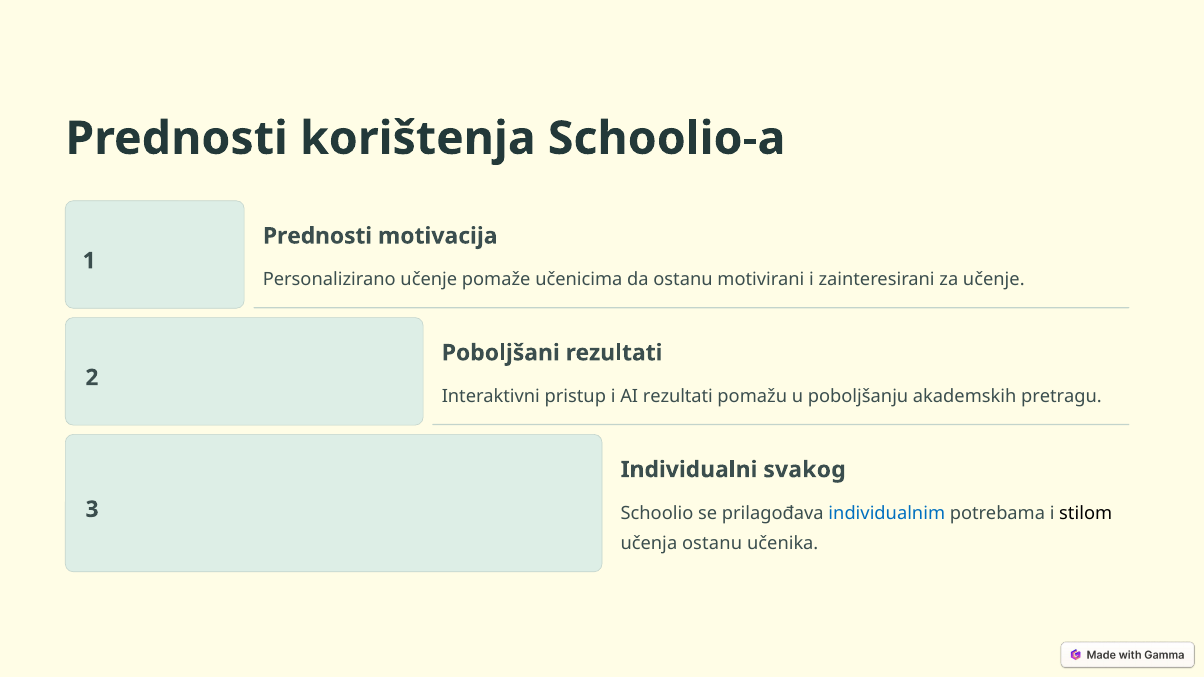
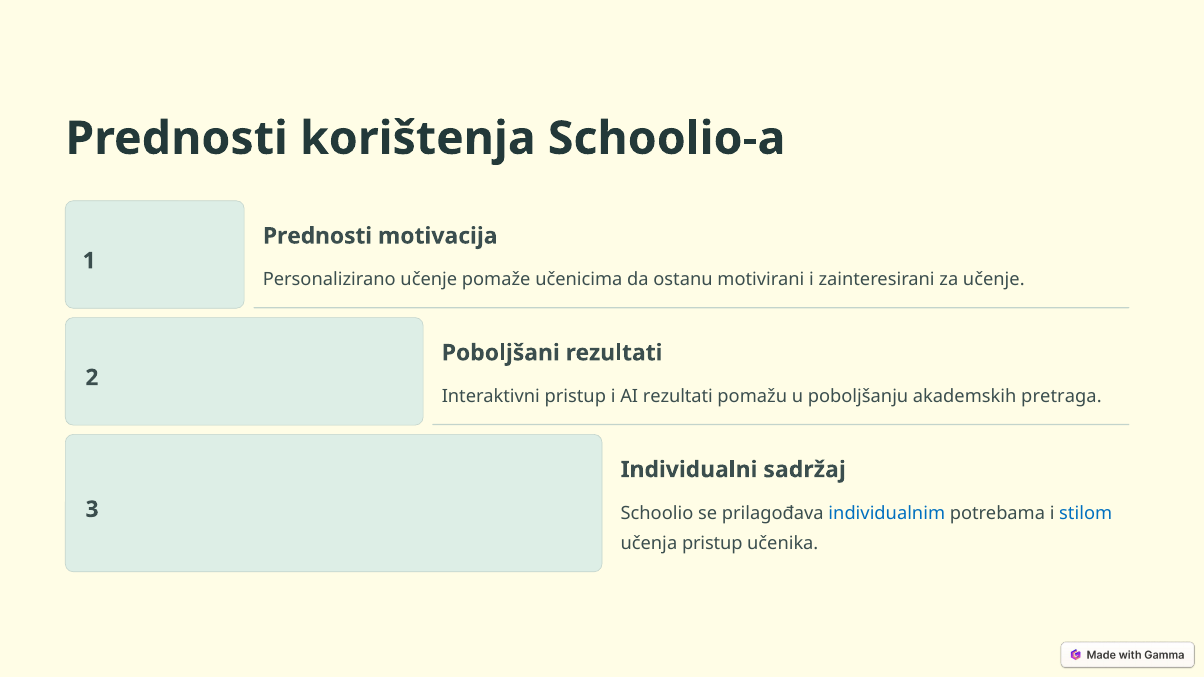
pretragu: pretragu -> pretraga (1061, 397)
svakog: svakog -> sadržaj (805, 470)
stilom colour: black -> blue (1086, 514)
učenja ostanu: ostanu -> pristup (712, 543)
